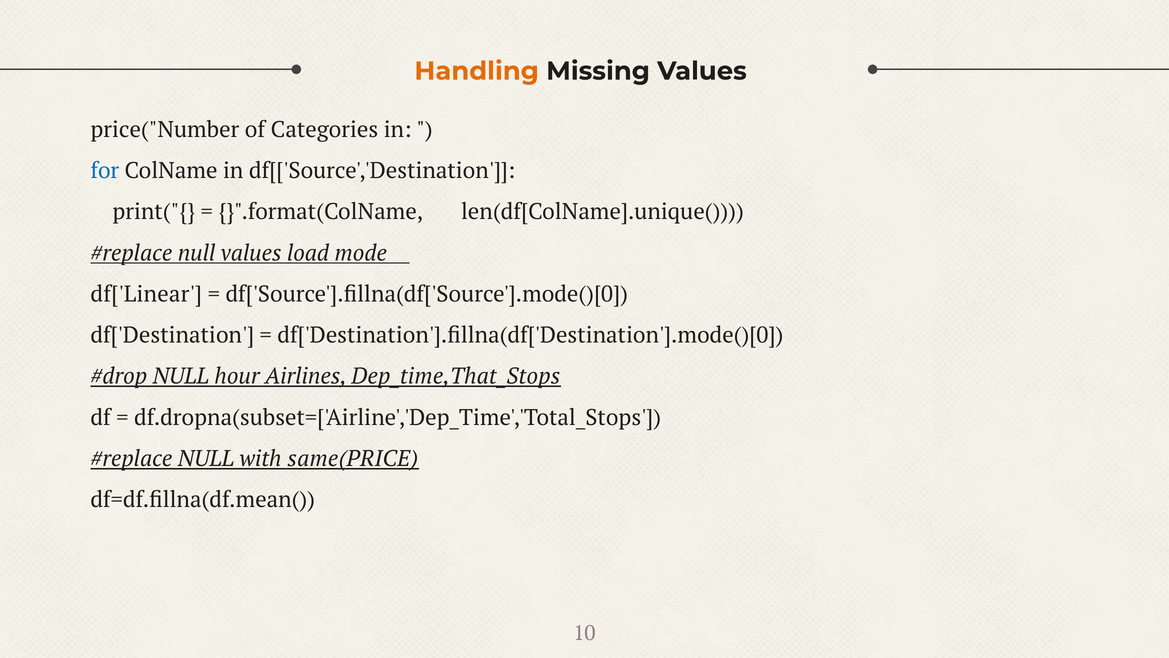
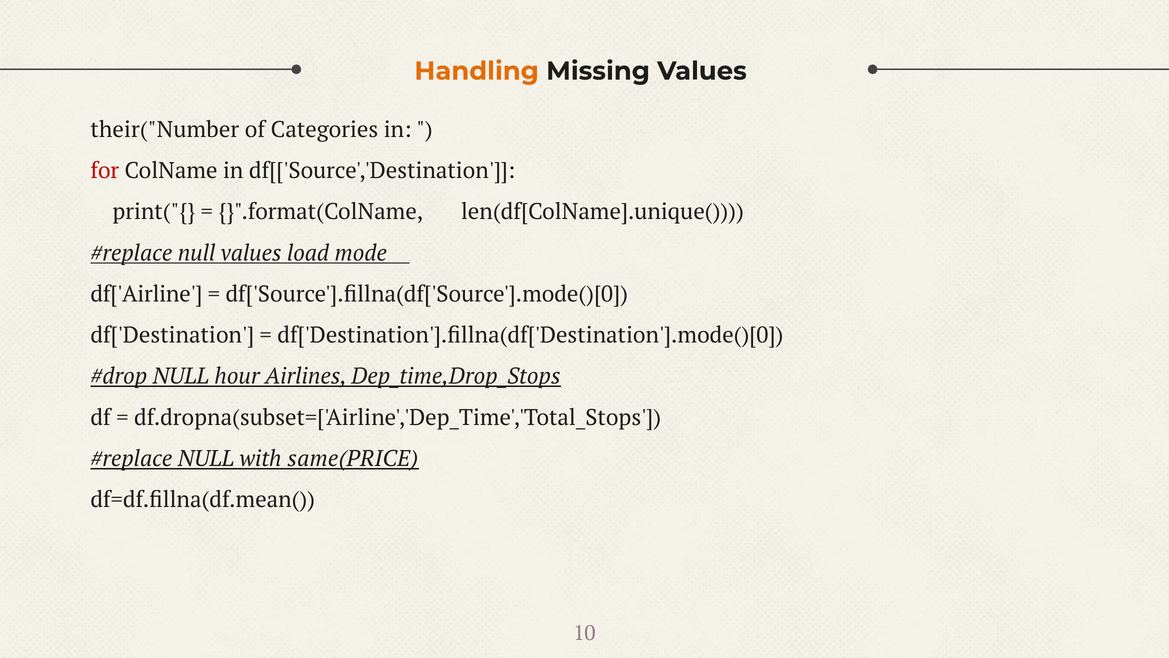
price("Number: price("Number -> their("Number (165, 130)
for colour: blue -> red (105, 171)
df['Linear: df['Linear -> df['Airline (146, 294)
Dep_time,That_Stops: Dep_time,That_Stops -> Dep_time,Drop_Stops (456, 376)
